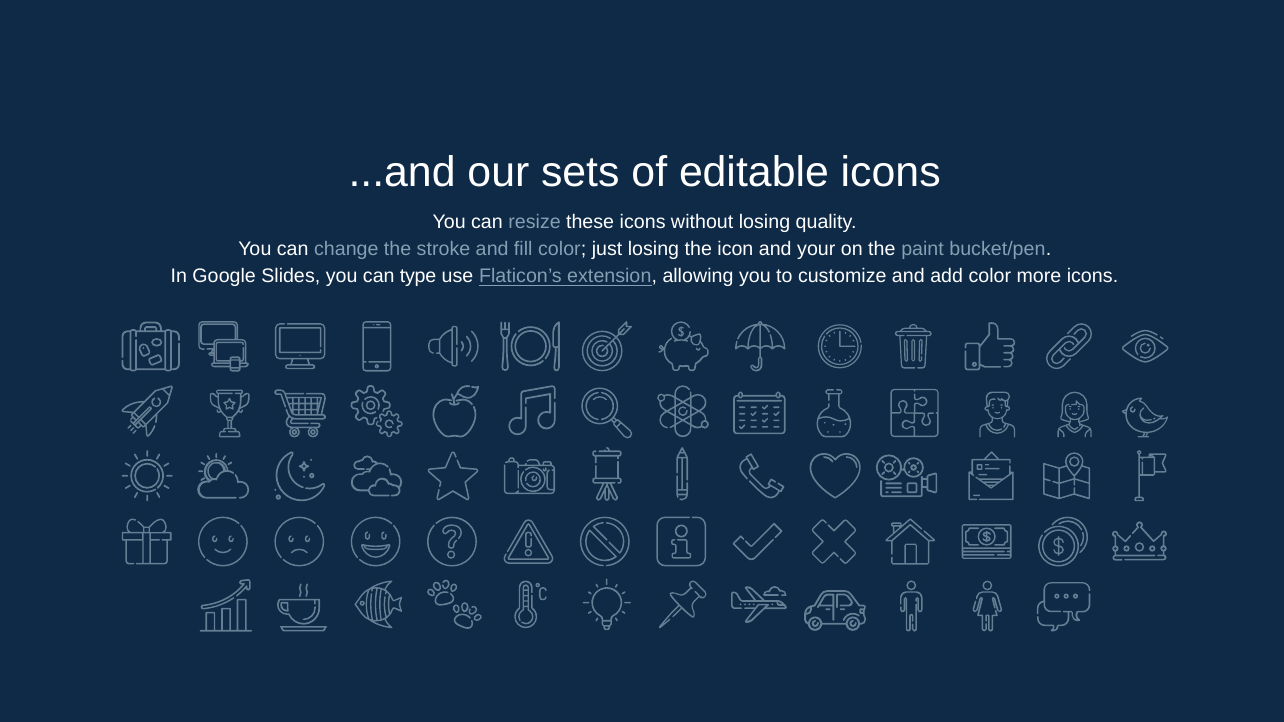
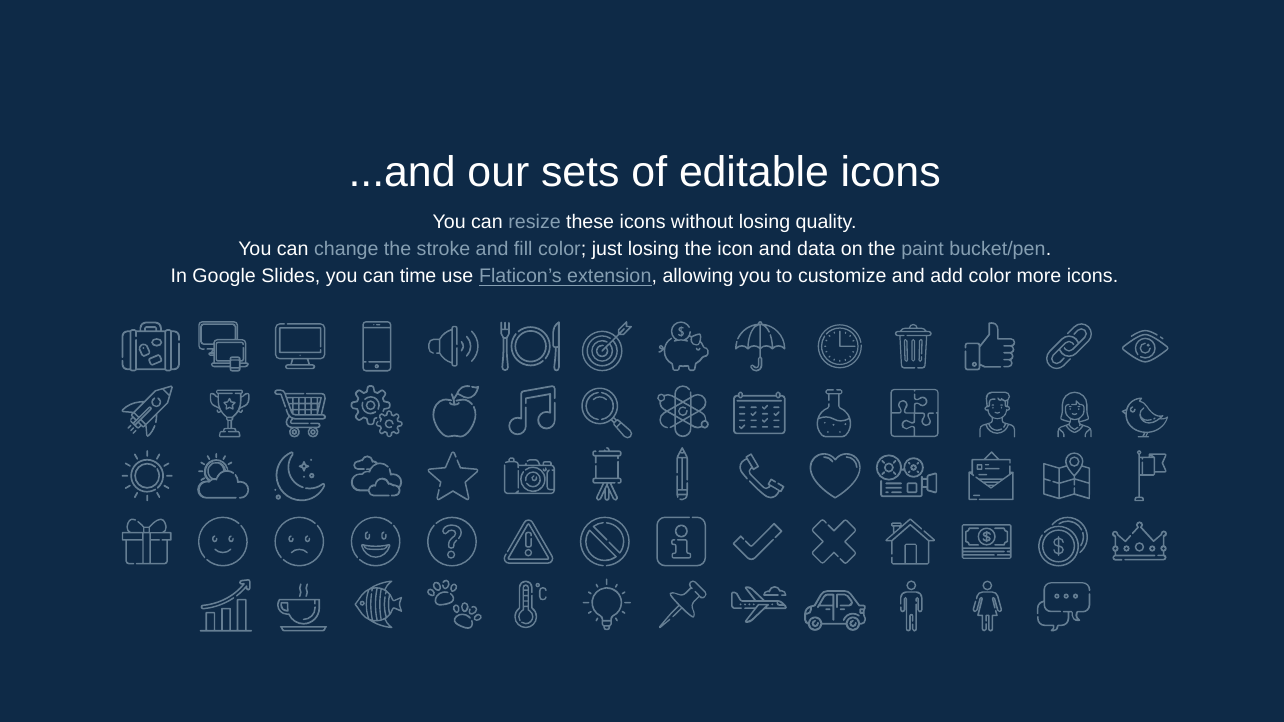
your: your -> data (816, 250)
type: type -> time (418, 277)
